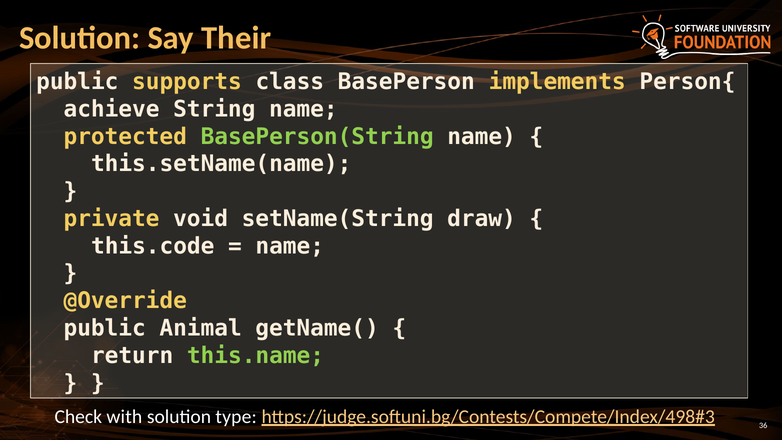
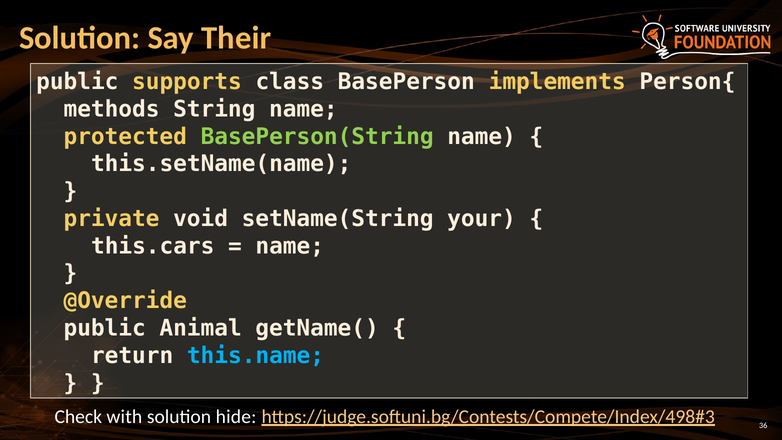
achieve: achieve -> methods (112, 109)
draw: draw -> your (481, 219)
this.code: this.code -> this.cars (153, 246)
this.name colour: light green -> light blue (255, 356)
type: type -> hide (236, 417)
